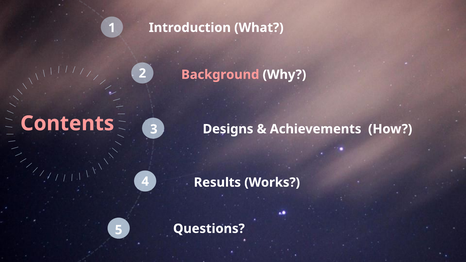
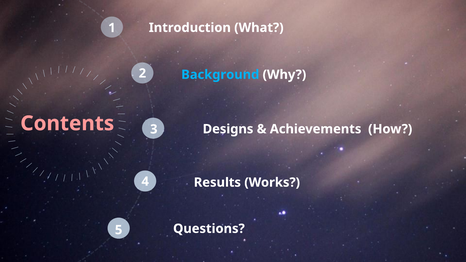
Background colour: pink -> light blue (220, 75)
